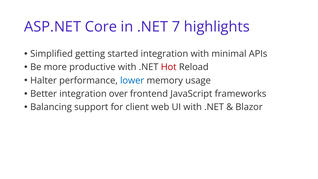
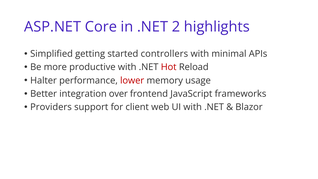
7: 7 -> 2 (176, 27)
started integration: integration -> controllers (164, 54)
lower colour: blue -> red (132, 80)
Balancing: Balancing -> Providers (51, 107)
